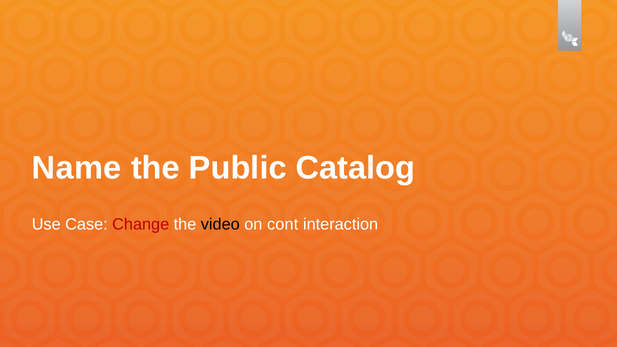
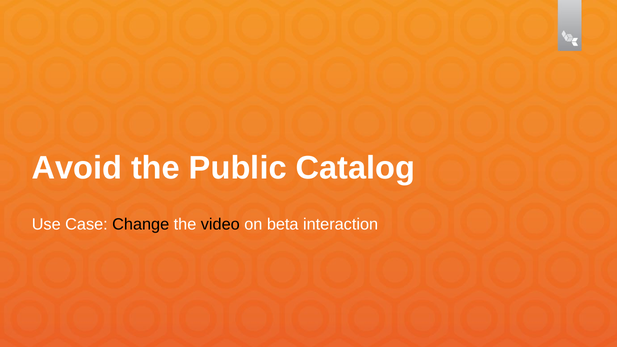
Name: Name -> Avoid (77, 168)
Change colour: red -> black (141, 225)
cont: cont -> beta (283, 225)
